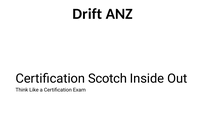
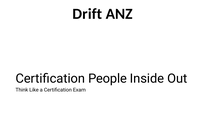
Scotch: Scotch -> People (107, 79)
